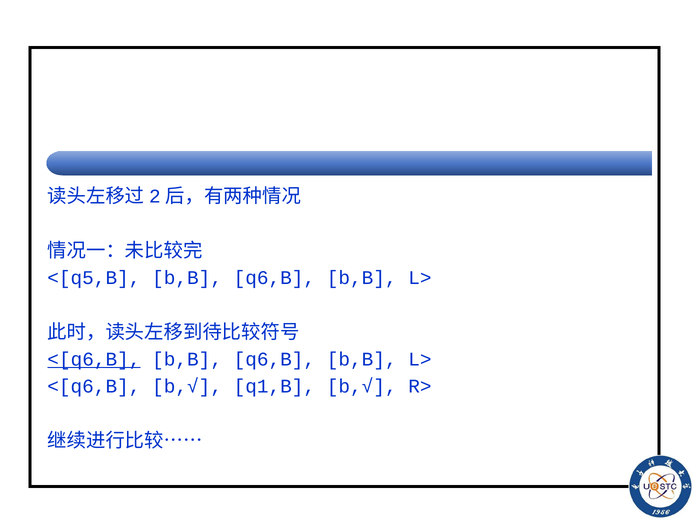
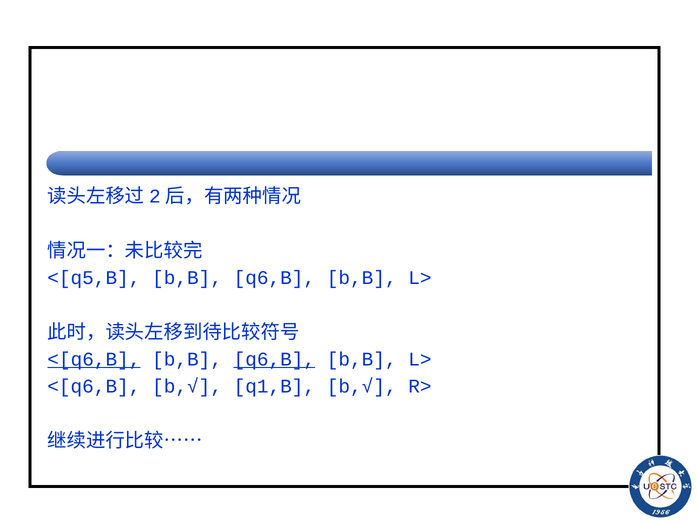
q6,B underline: none -> present (274, 359)
